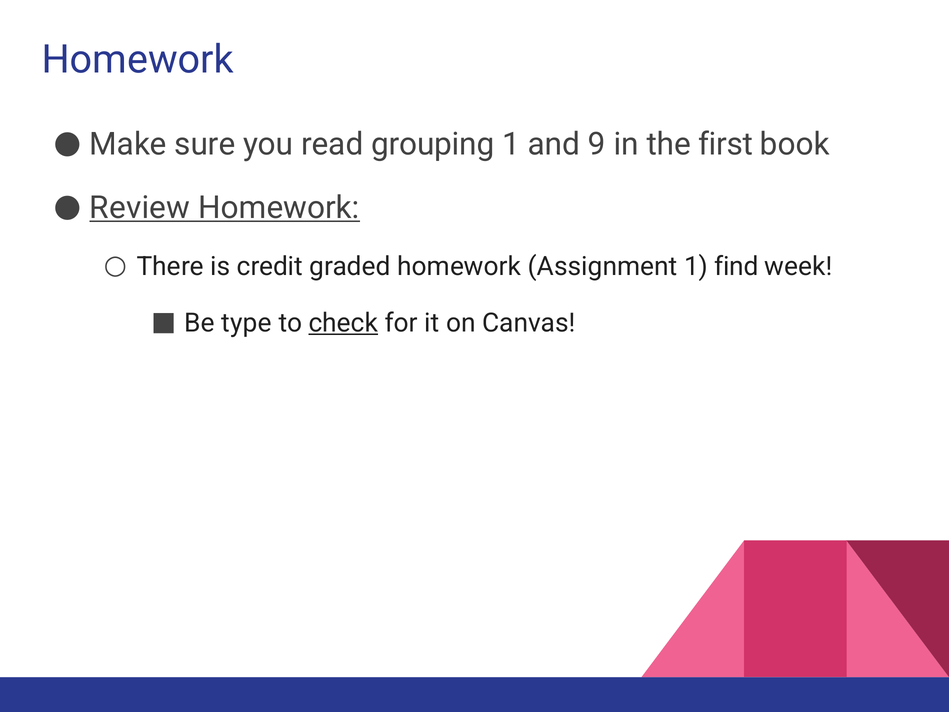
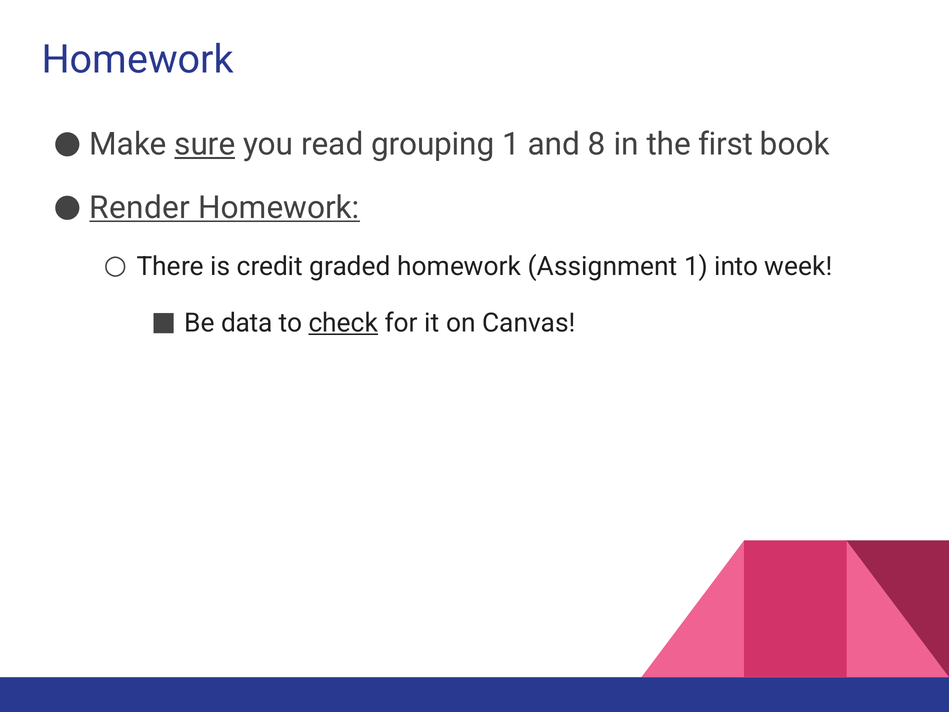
sure underline: none -> present (205, 144)
9: 9 -> 8 (597, 144)
Review: Review -> Render (140, 208)
find: find -> into (736, 267)
type: type -> data (247, 323)
